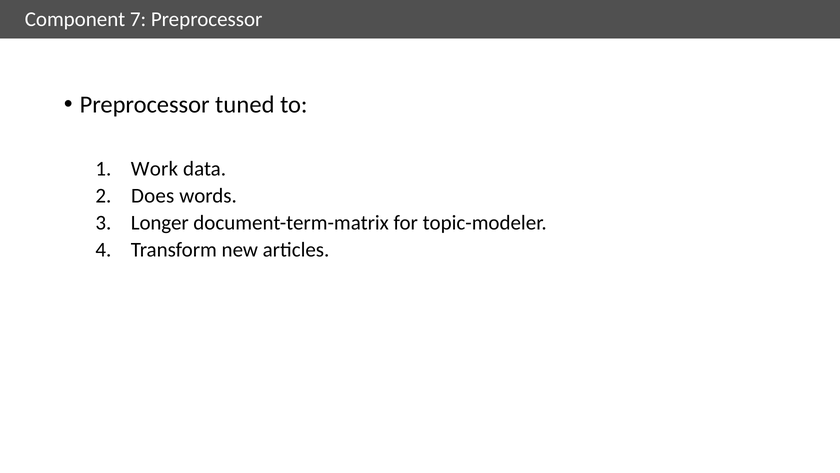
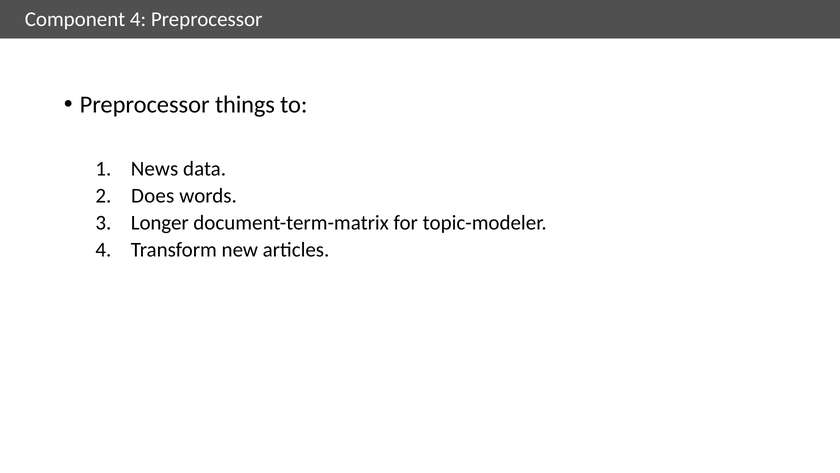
Component 7: 7 -> 4 (138, 19)
tuned: tuned -> things (245, 104)
Work: Work -> News (155, 169)
